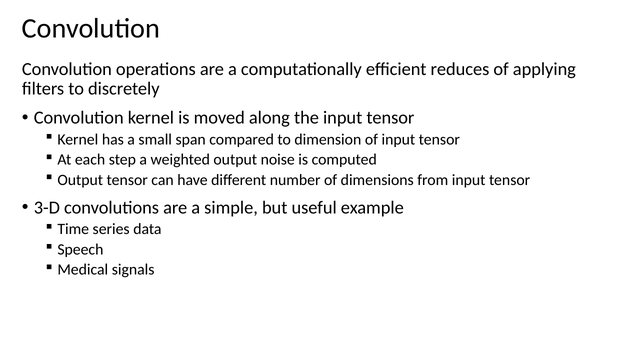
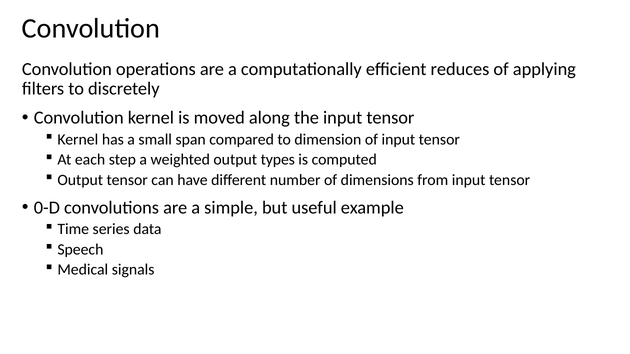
noise: noise -> types (278, 160)
3-D: 3-D -> 0-D (47, 208)
